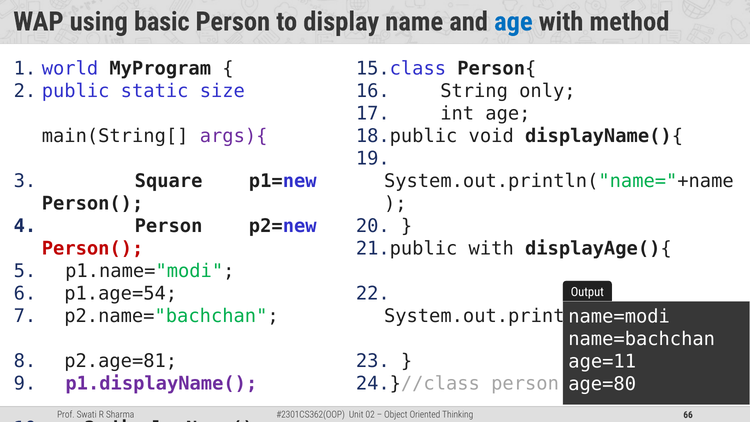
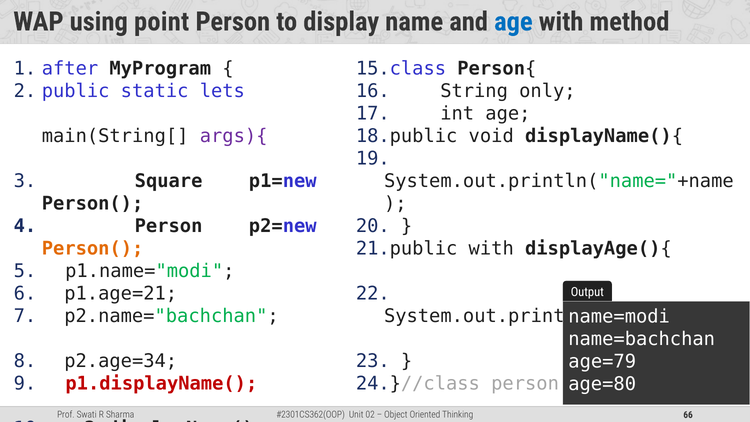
basic: basic -> point (162, 22)
world: world -> after (70, 68)
size: size -> lets (222, 91)
Person( colour: red -> orange (93, 248)
p1.age=54: p1.age=54 -> p1.age=21 (121, 293)
p2.age=81: p2.age=81 -> p2.age=34 (121, 361)
age=11: age=11 -> age=79 (602, 361)
p1.displayName( colour: purple -> red (161, 383)
